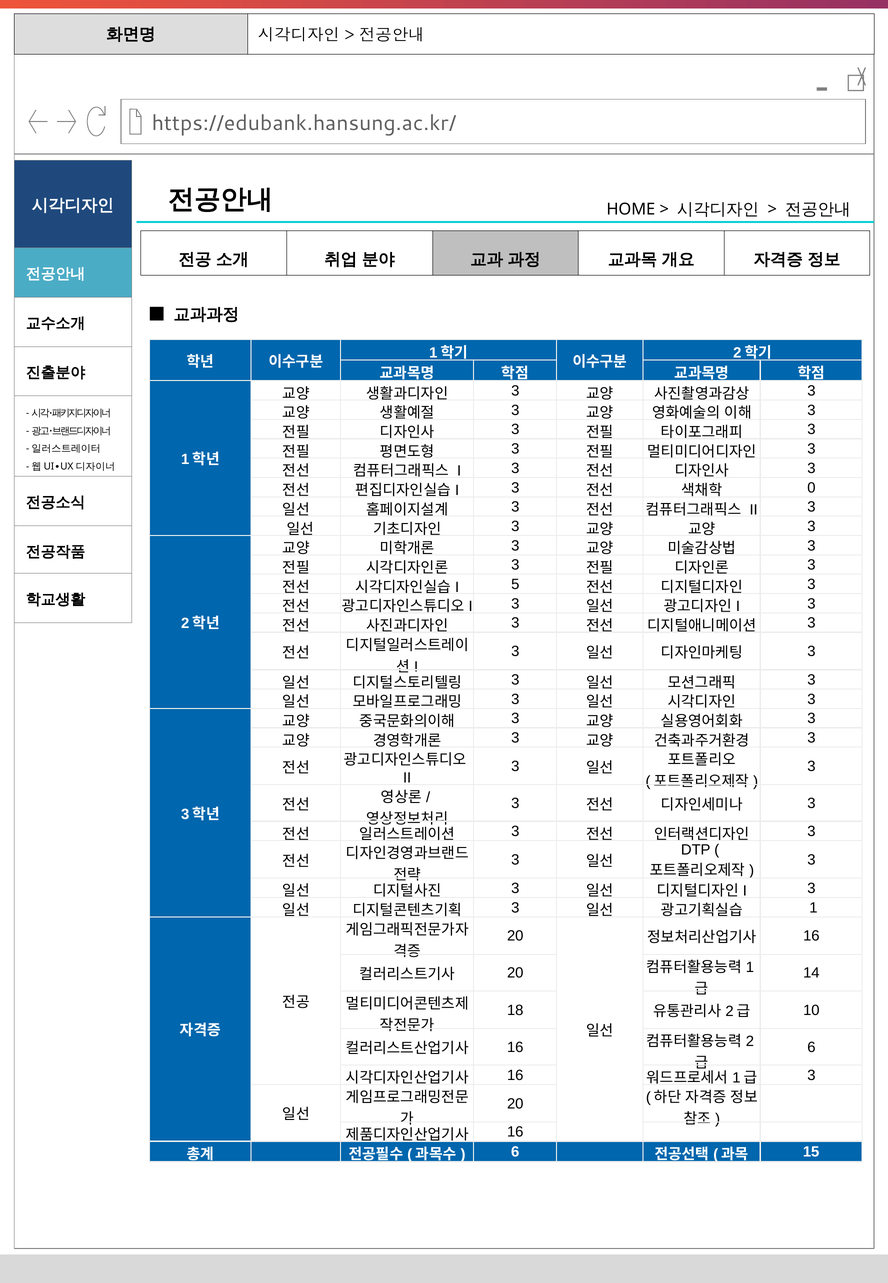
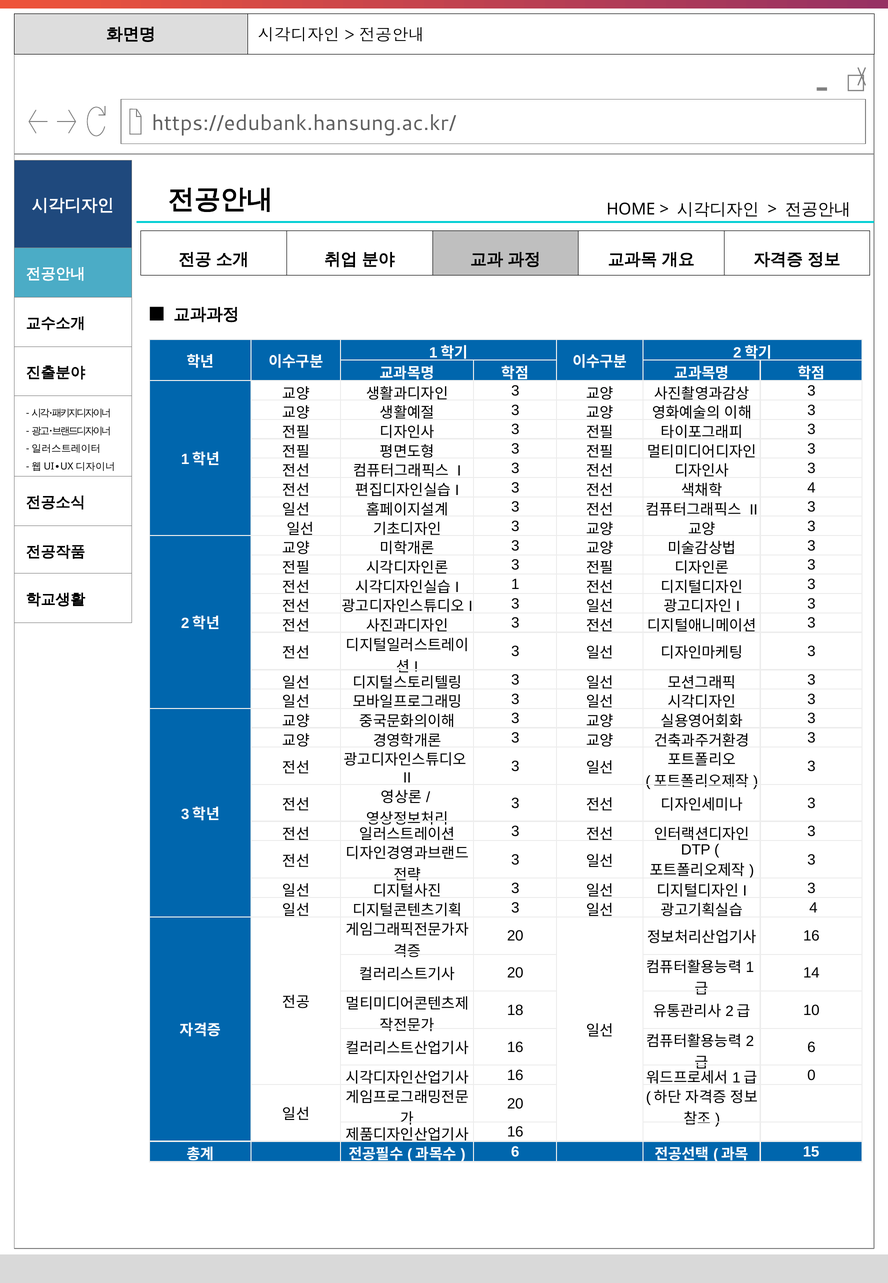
0: 0 -> 4 (811, 487)
I 5: 5 -> 1 (515, 584)
1: 1 -> 4 (813, 907)
3: 3 -> 0 (811, 1075)
